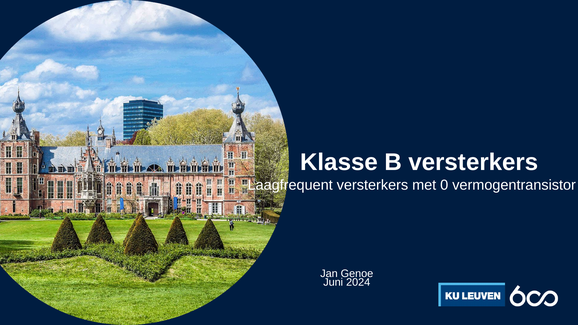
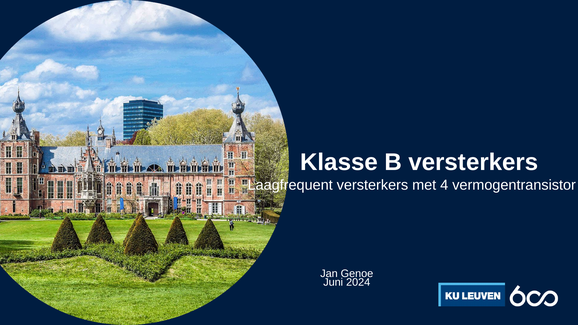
0: 0 -> 4 (444, 185)
